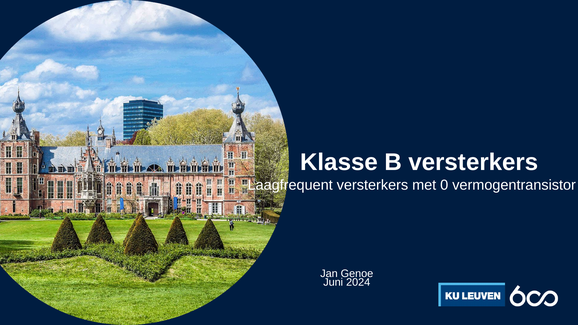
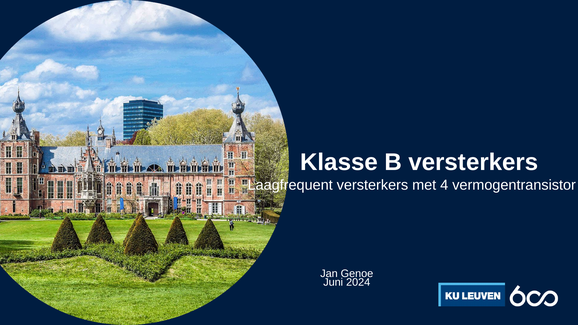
0: 0 -> 4 (444, 185)
